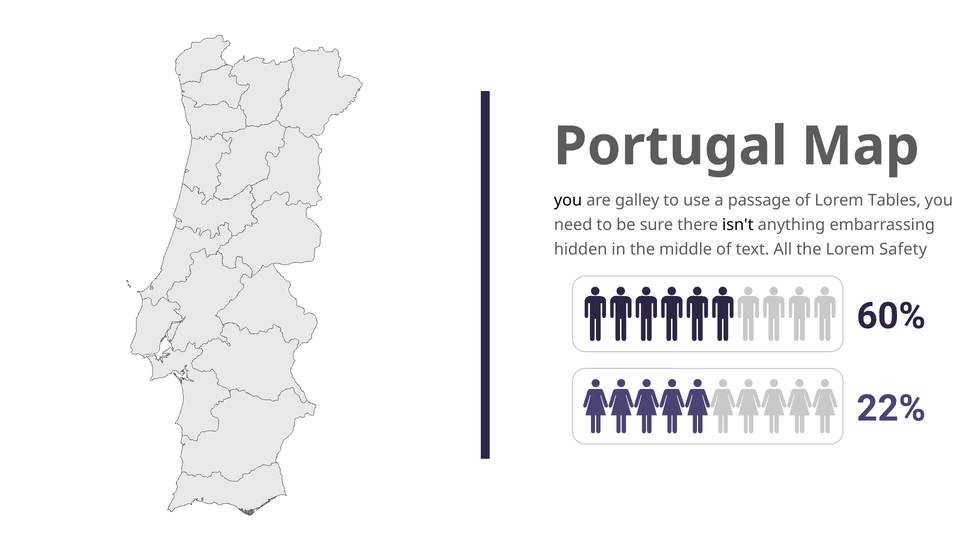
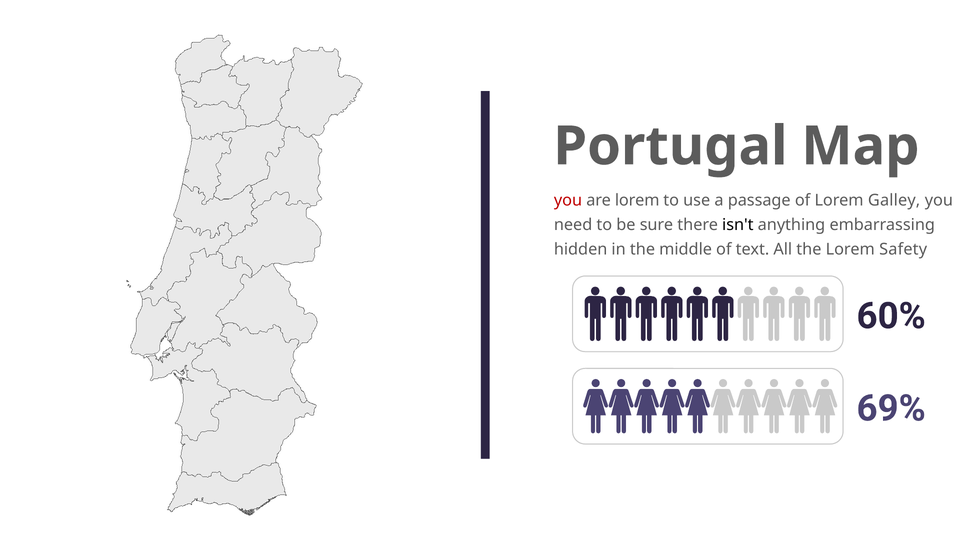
you colour: black -> red (568, 200)
are galley: galley -> lorem (637, 200)
Tables: Tables -> Galley (894, 200)
22%: 22% -> 69% (891, 409)
